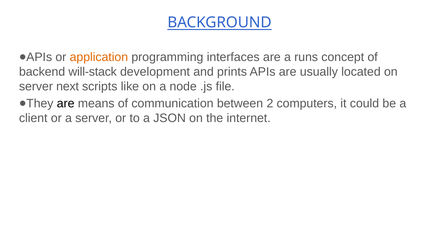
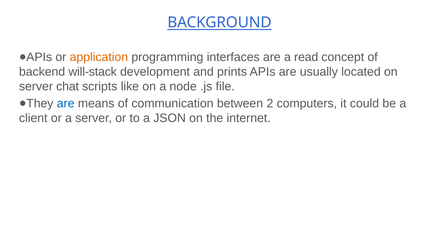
runs: runs -> read (306, 57)
next: next -> chat (68, 86)
are colour: black -> blue (66, 103)
